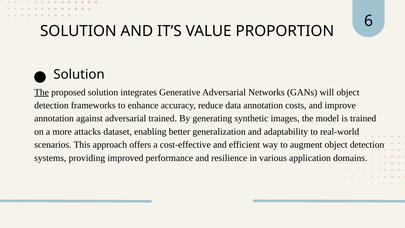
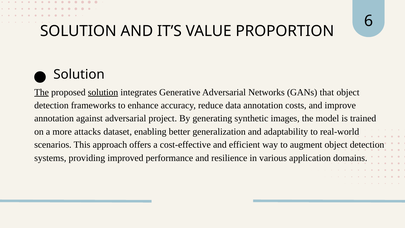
solution underline: none -> present (103, 92)
will: will -> that (327, 92)
adversarial trained: trained -> project (163, 118)
